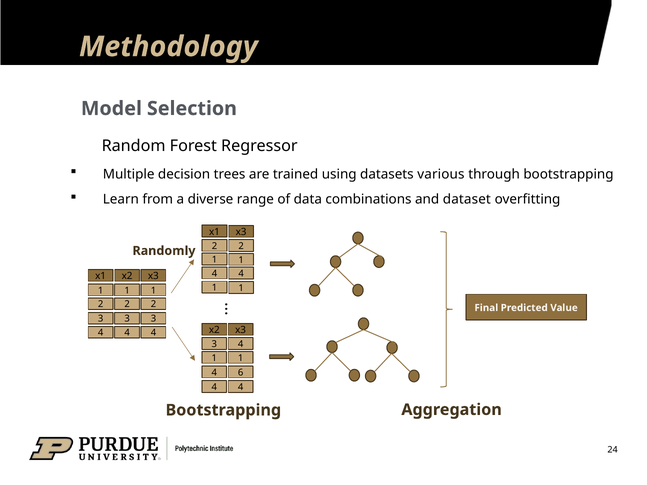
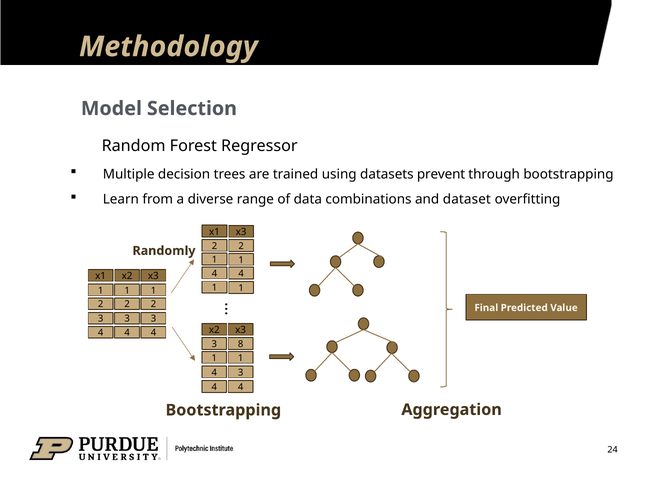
various: various -> prevent (441, 174)
3 4: 4 -> 8 (241, 344)
4 6: 6 -> 3 (241, 373)
